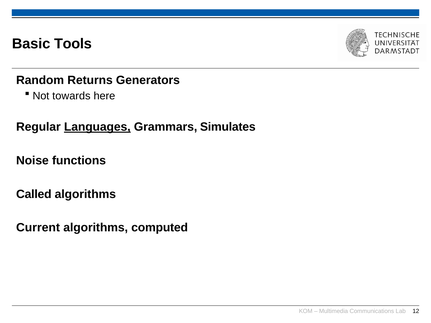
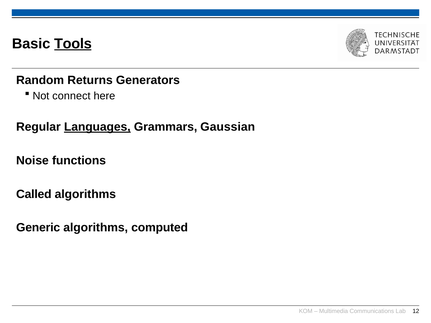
Tools underline: none -> present (73, 44)
towards: towards -> connect (71, 96)
Simulates: Simulates -> Gaussian (228, 127)
Current: Current -> Generic (38, 228)
